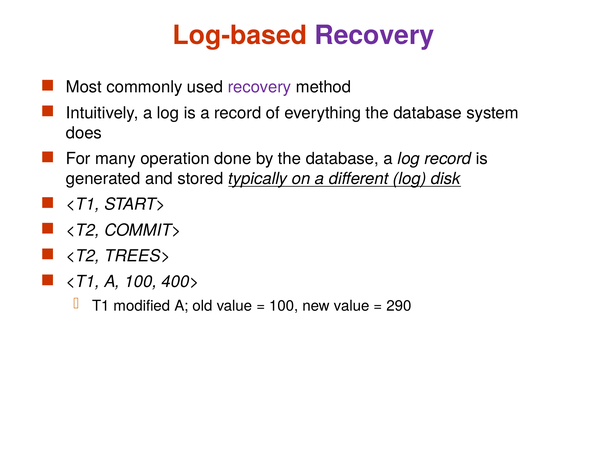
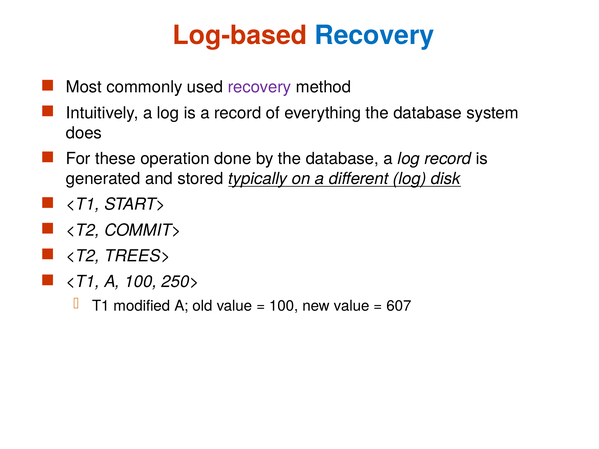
Recovery colour: purple -> blue (374, 35)
many: many -> these (115, 159)
400>: 400> -> 250> (180, 282)
290: 290 -> 607 (399, 306)
